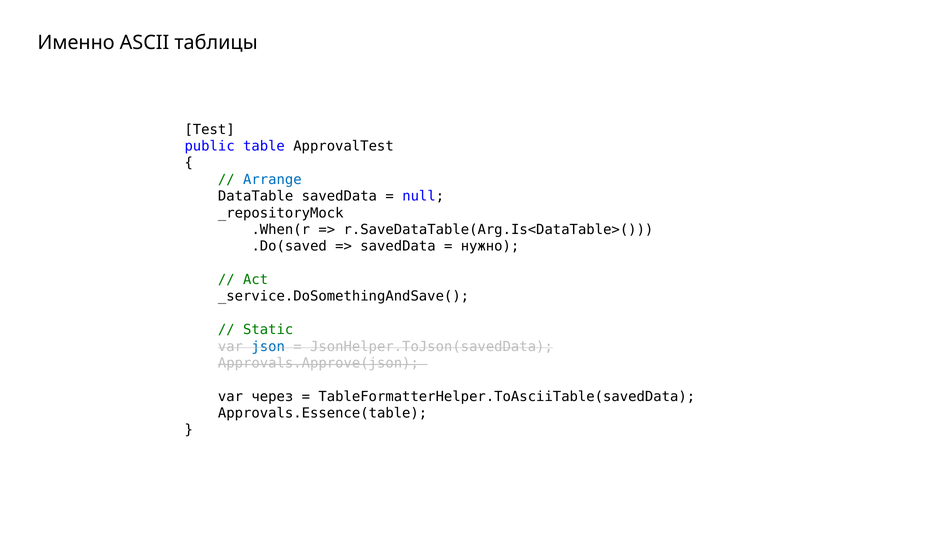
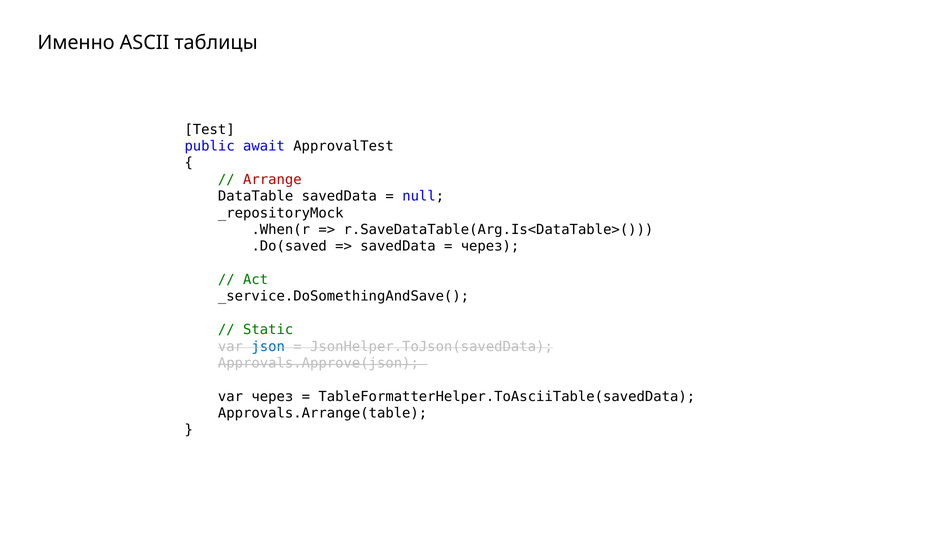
table: table -> await (264, 146)
Arrange colour: blue -> red (272, 179)
нужно: нужно -> через (490, 246)
Approvals.Essence(table: Approvals.Essence(table -> Approvals.Arrange(table (323, 413)
